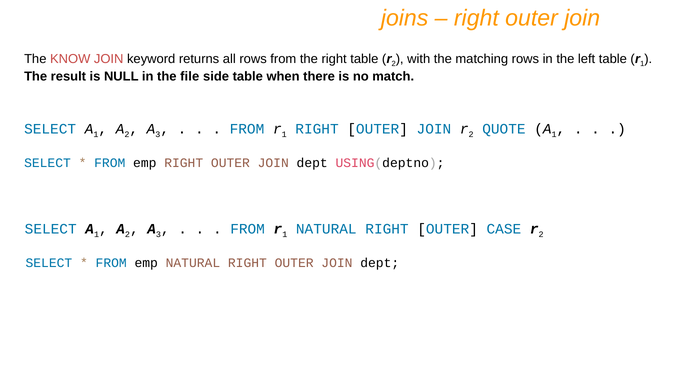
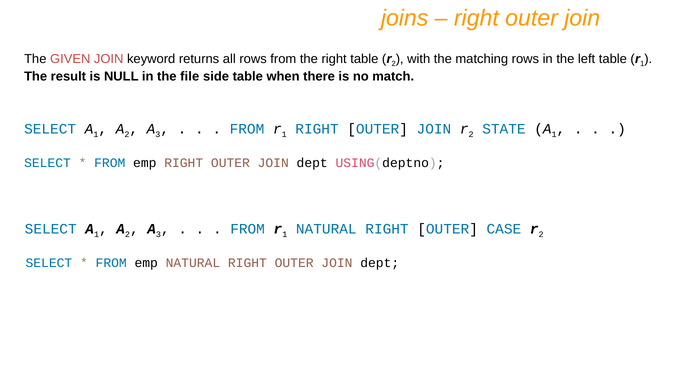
KNOW: KNOW -> GIVEN (70, 59)
QUOTE: QUOTE -> STATE (504, 129)
